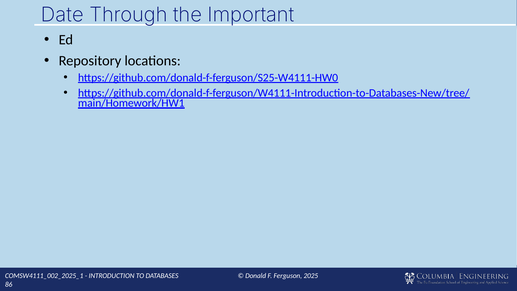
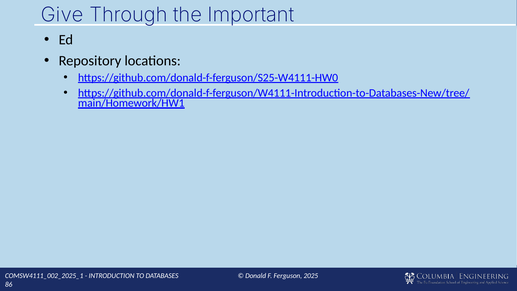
Date: Date -> Give (62, 15)
